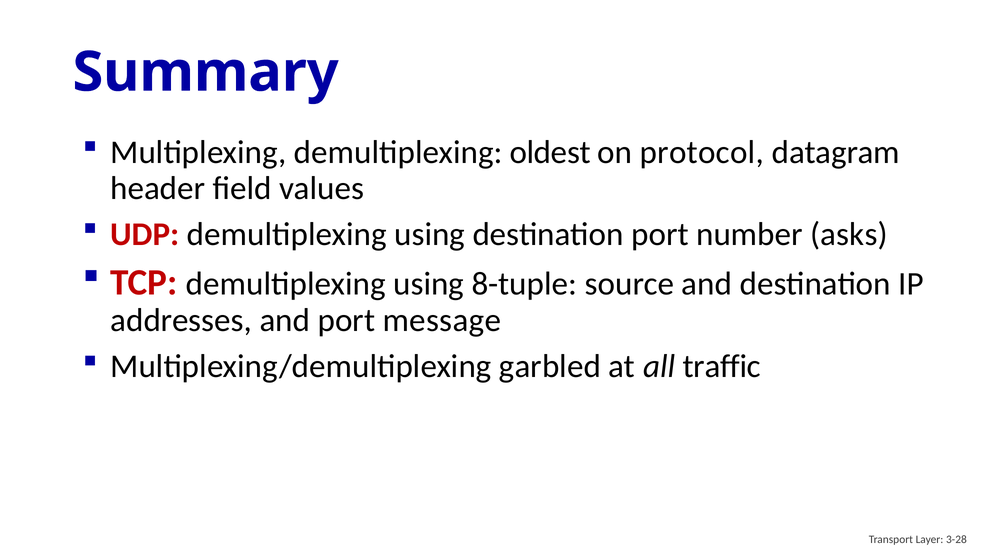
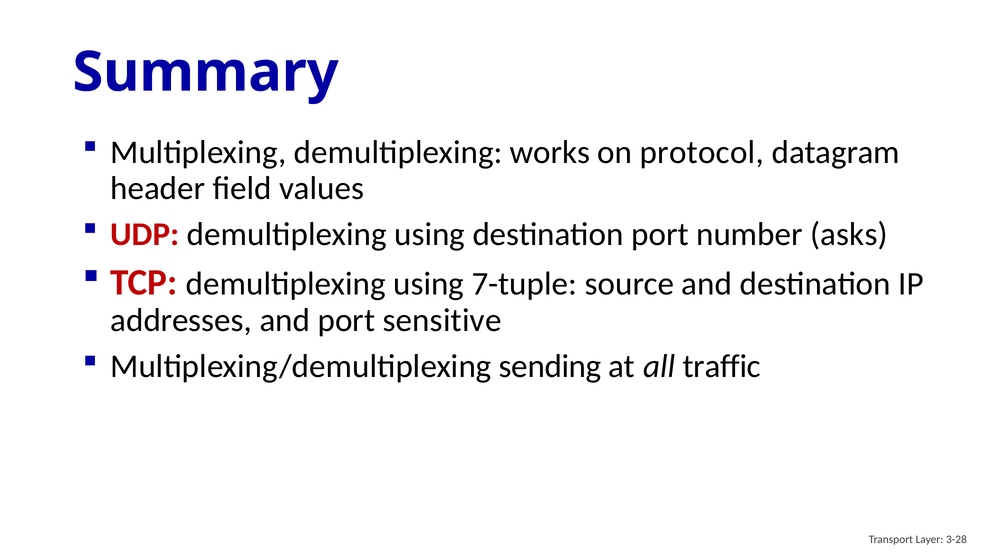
oldest: oldest -> works (550, 153)
8-tuple: 8-tuple -> 7-tuple (524, 284)
message: message -> sensitive (442, 321)
garbled: garbled -> sending (550, 367)
